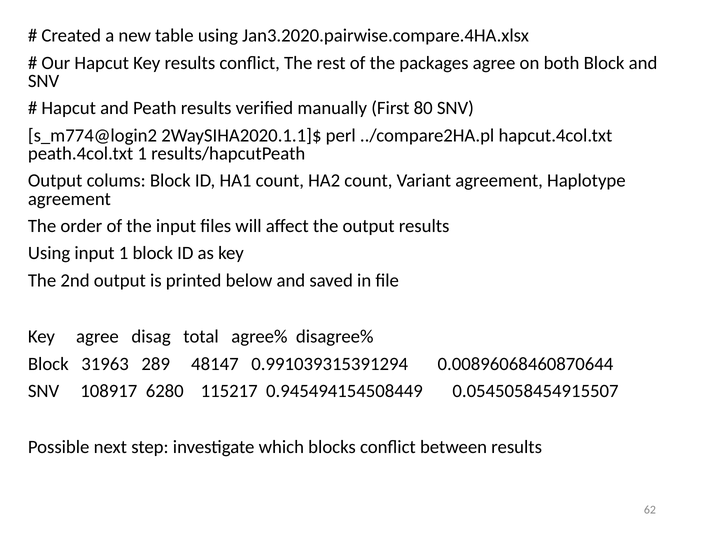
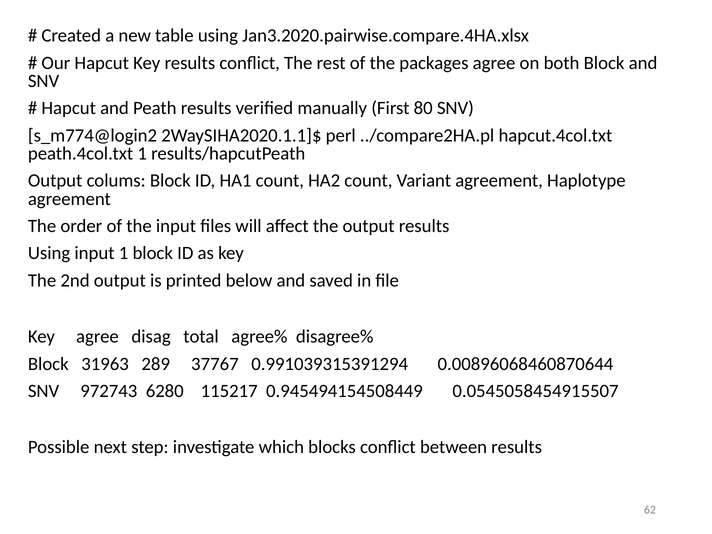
48147: 48147 -> 37767 (215, 364)
108917: 108917 -> 972743 (109, 391)
